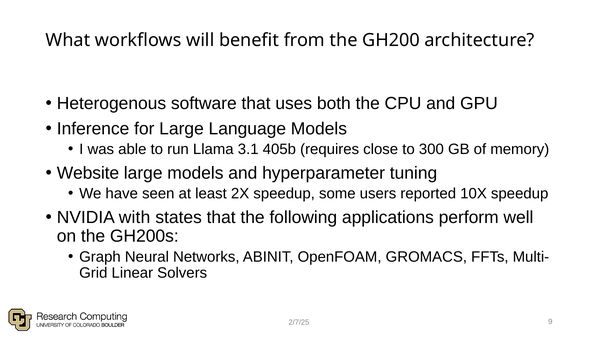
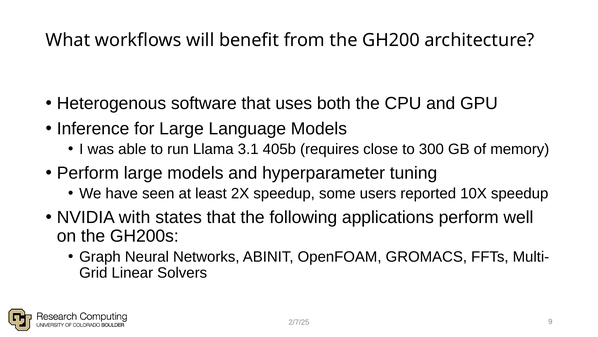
Website: Website -> Perform (88, 173)
